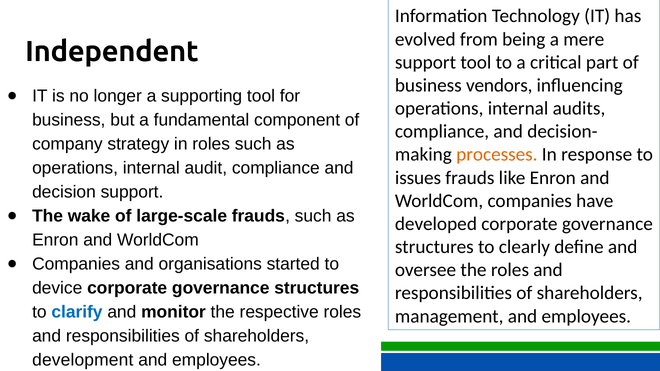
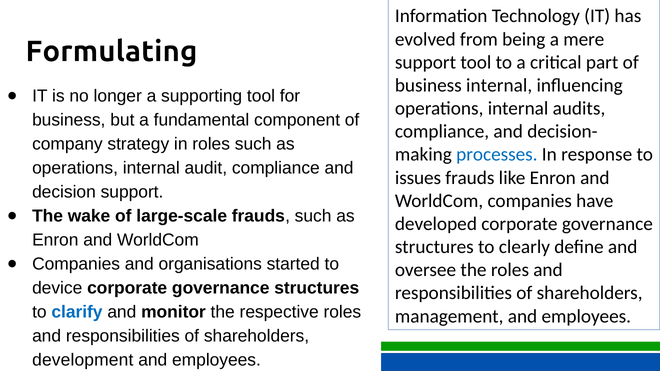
Independent: Independent -> Formulating (112, 51)
business vendors: vendors -> internal (499, 85)
processes colour: orange -> blue (497, 155)
